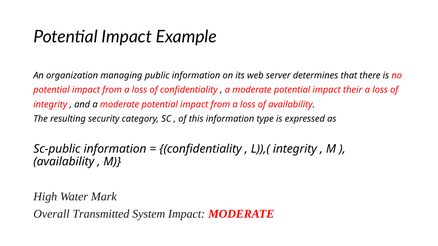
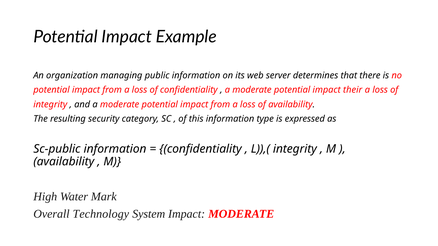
Transmitted: Transmitted -> Technology (101, 214)
